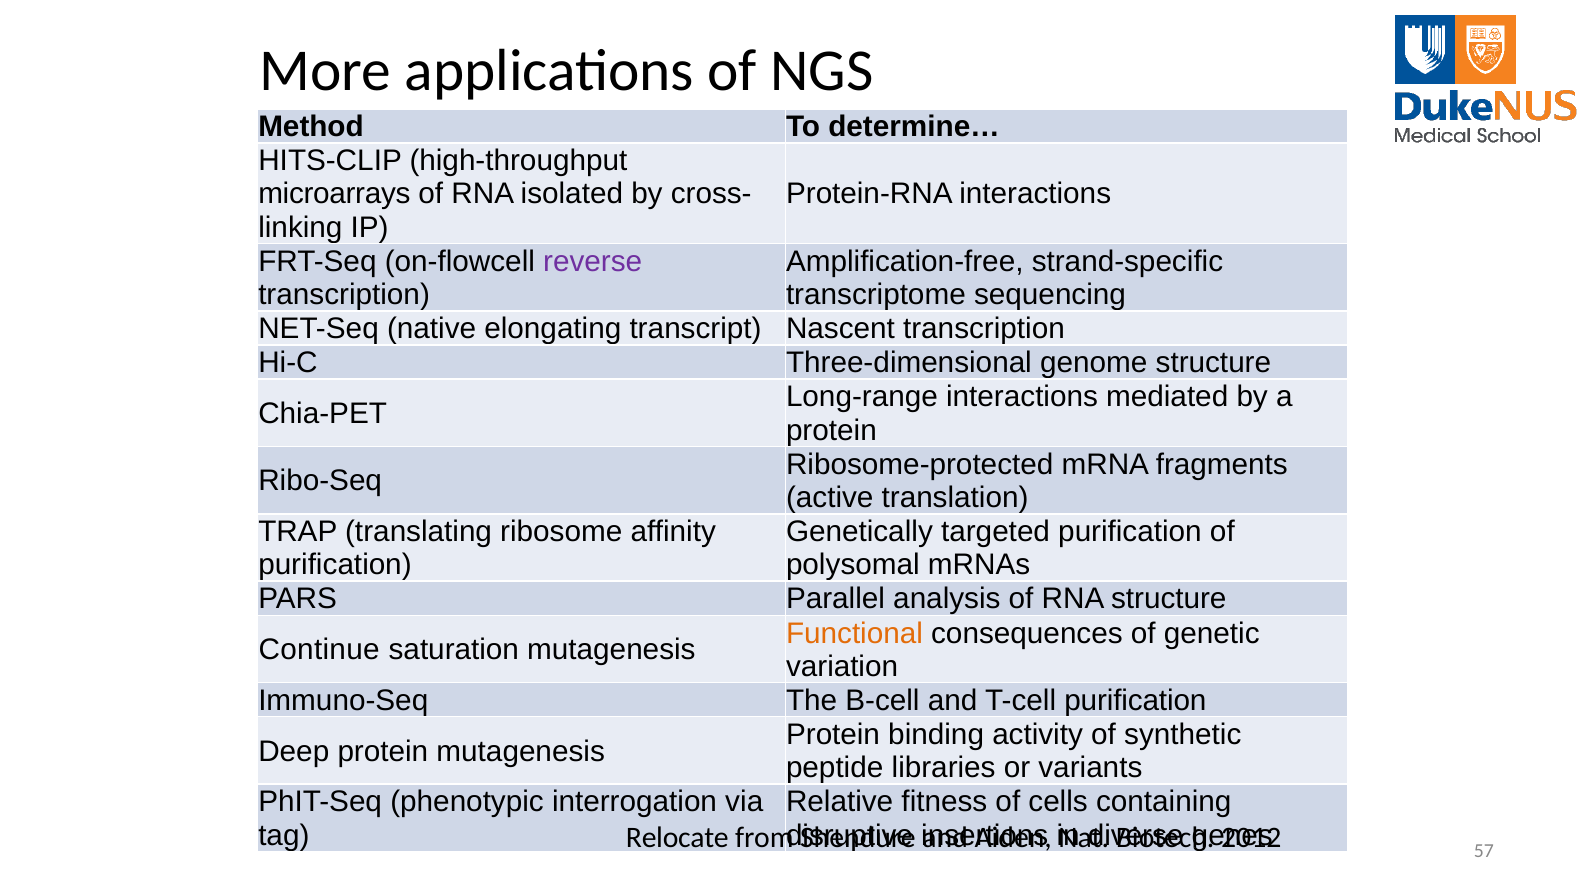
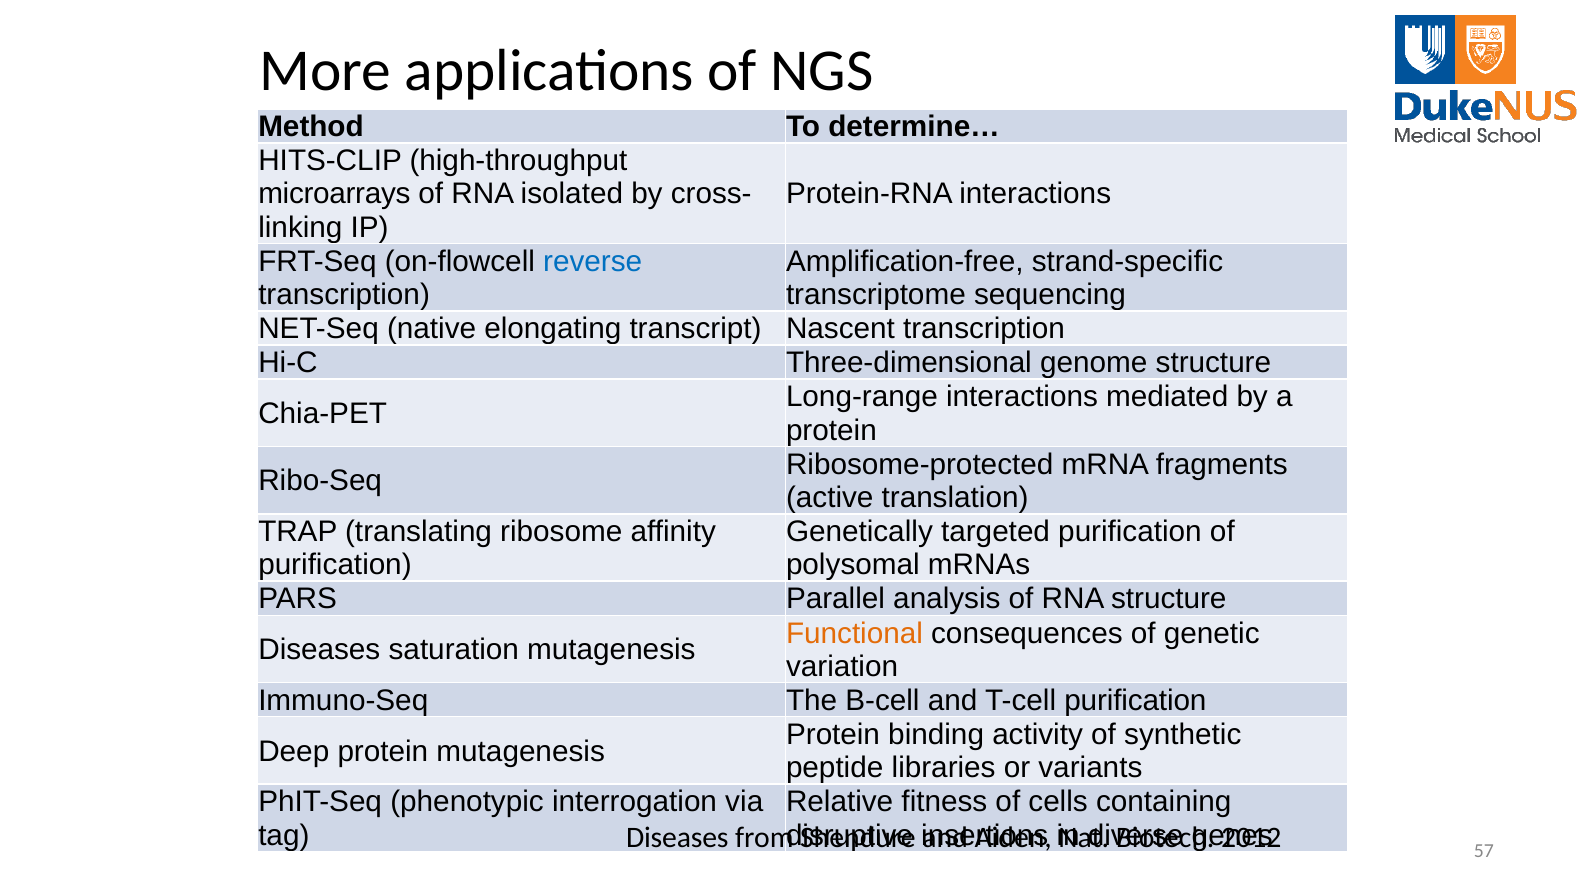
reverse colour: purple -> blue (593, 262)
Continue: Continue -> Diseases (319, 650)
Relocate: Relocate -> Diseases (677, 838)
